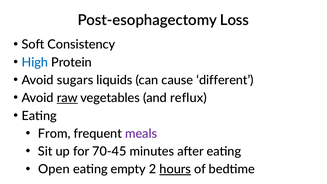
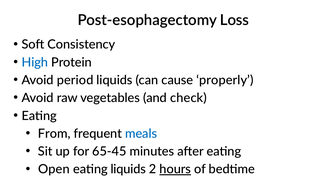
sugars: sugars -> period (75, 80)
different: different -> properly (225, 80)
raw underline: present -> none (67, 98)
reflux: reflux -> check (189, 98)
meals colour: purple -> blue (141, 134)
70-45: 70-45 -> 65-45 (109, 151)
eating empty: empty -> liquids (128, 169)
